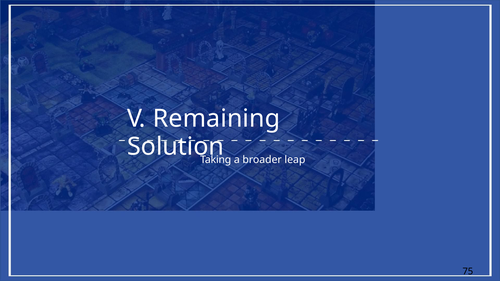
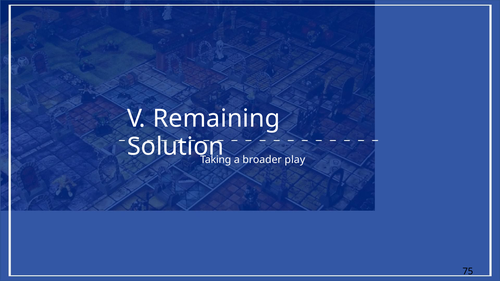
leap: leap -> play (295, 160)
